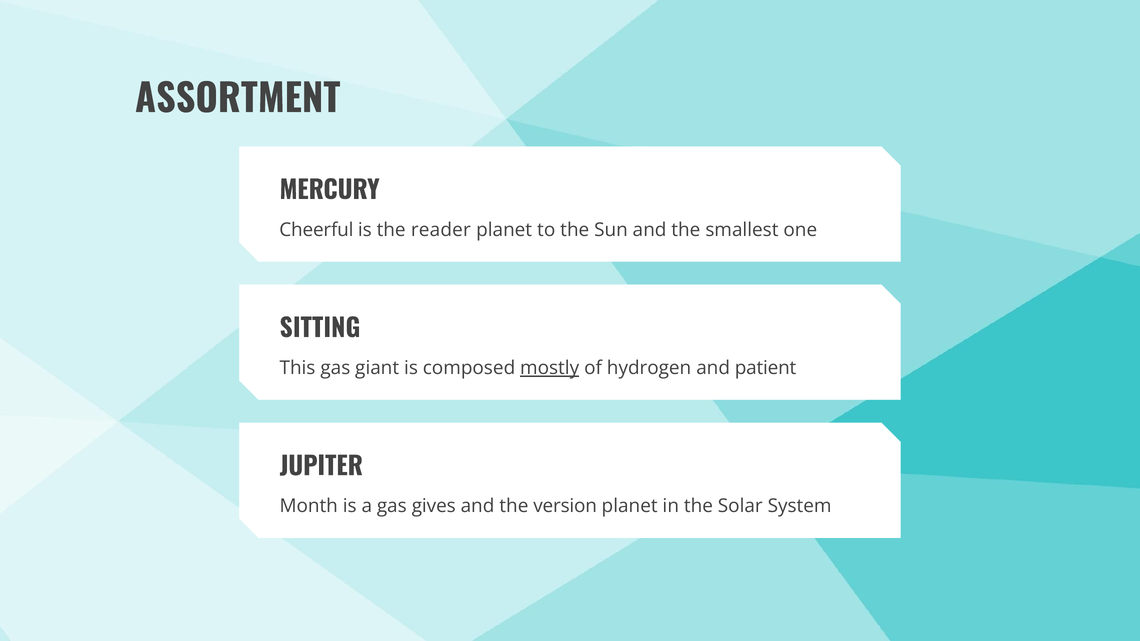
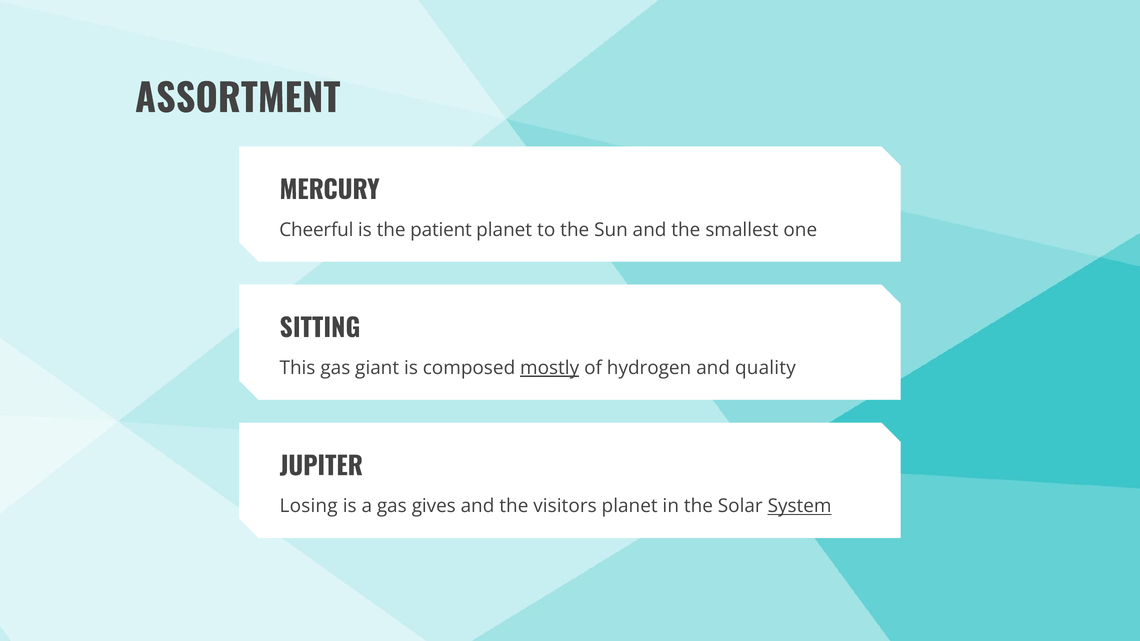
reader: reader -> patient (441, 230)
patient: patient -> quality (765, 368)
Month: Month -> Losing (309, 506)
version: version -> visitors (565, 506)
System underline: none -> present (800, 506)
